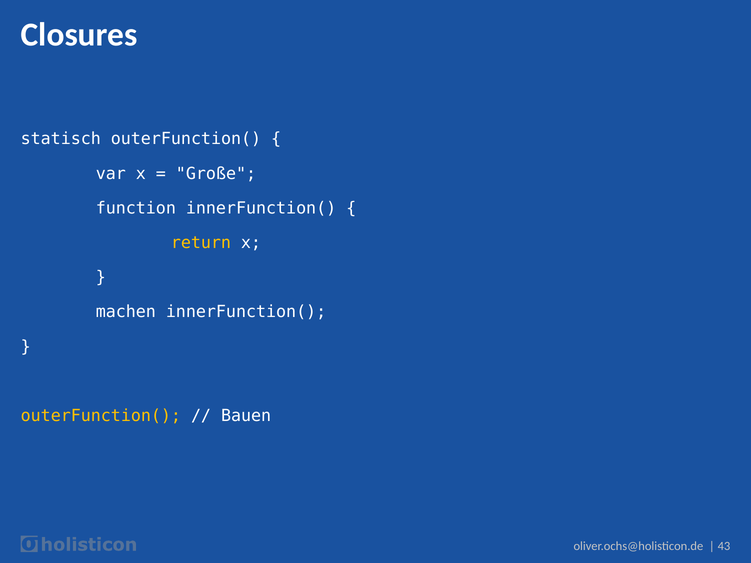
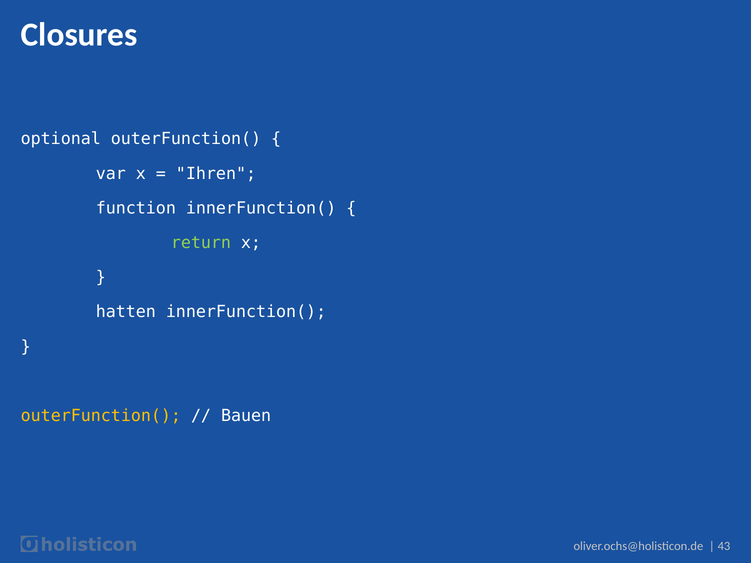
statisch: statisch -> optional (61, 139)
Große: Große -> Ihren (216, 174)
return colour: yellow -> light green (201, 243)
machen: machen -> hatten (126, 312)
